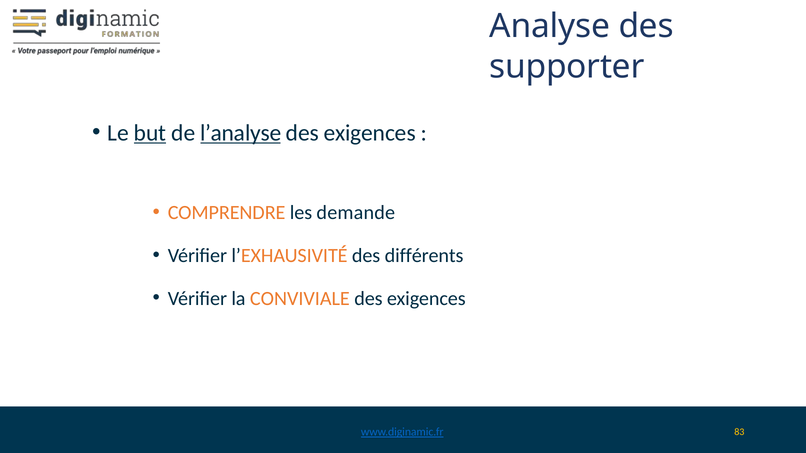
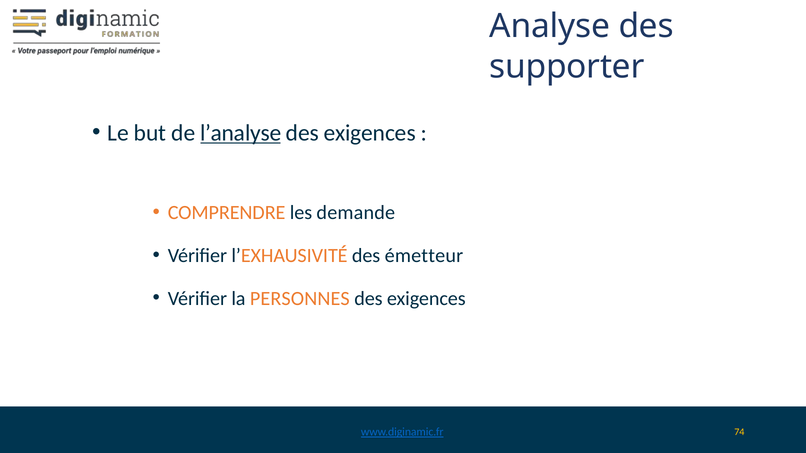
but underline: present -> none (150, 133)
différents: différents -> émetteur (424, 256)
CONVIVIALE: CONVIVIALE -> PERSONNES (300, 299)
83: 83 -> 74 (739, 432)
